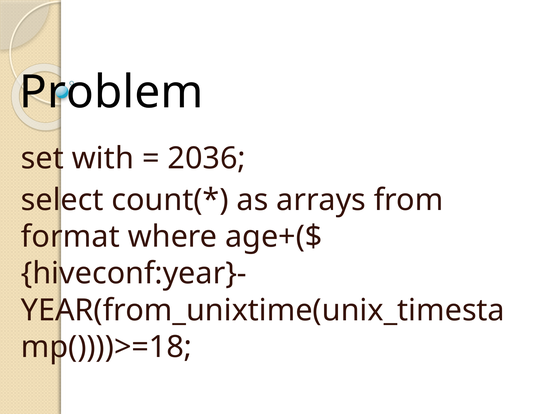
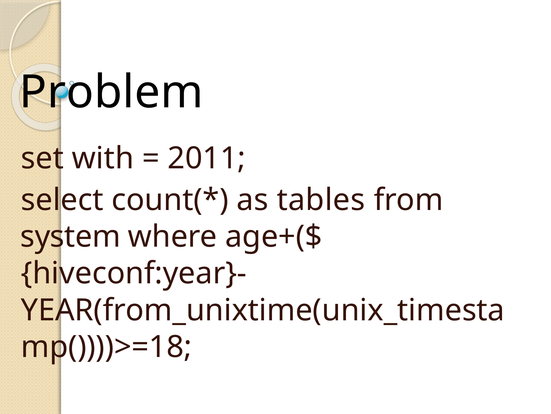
2036: 2036 -> 2011 (207, 158)
arrays: arrays -> tables (321, 200)
format: format -> system (70, 236)
